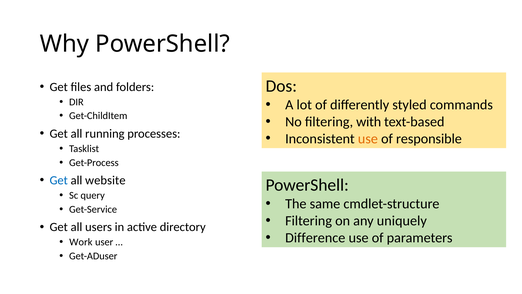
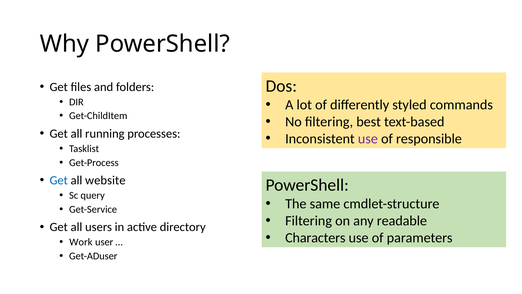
with: with -> best (369, 122)
use colour: orange -> purple (368, 139)
uniquely: uniquely -> readable (402, 221)
Difference: Difference -> Characters (315, 238)
